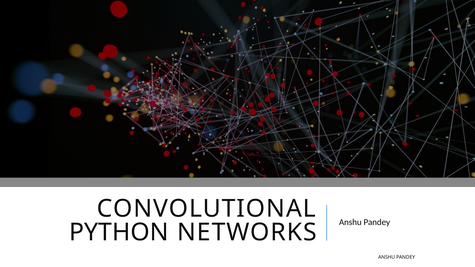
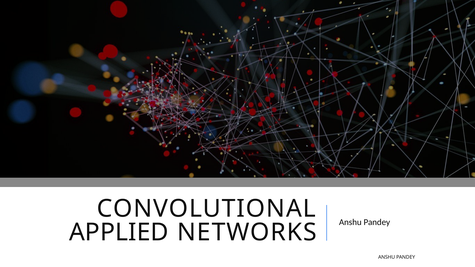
PYTHON: PYTHON -> APPLIED (119, 233)
